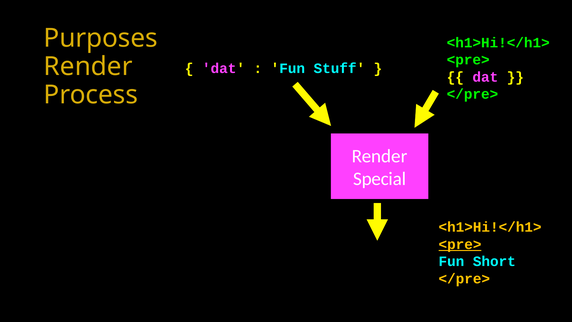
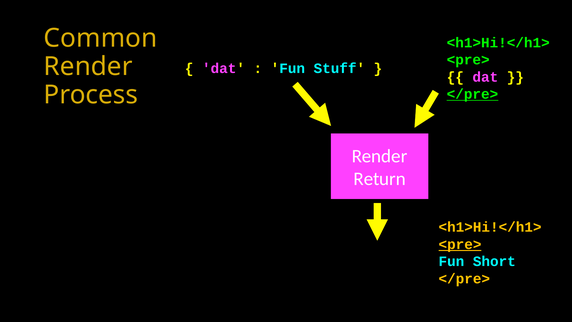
Purposes: Purposes -> Common (101, 38)
</pre> underline: none -> present (472, 94)
Special: Special -> Return (380, 179)
